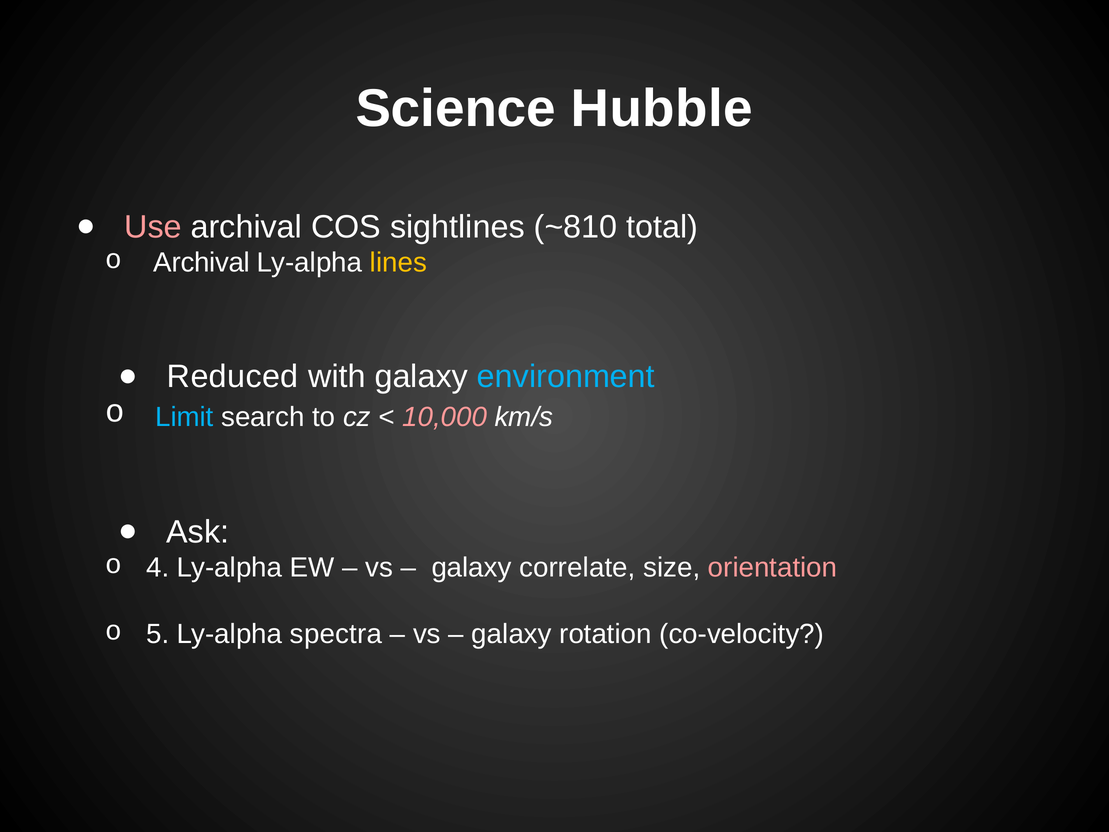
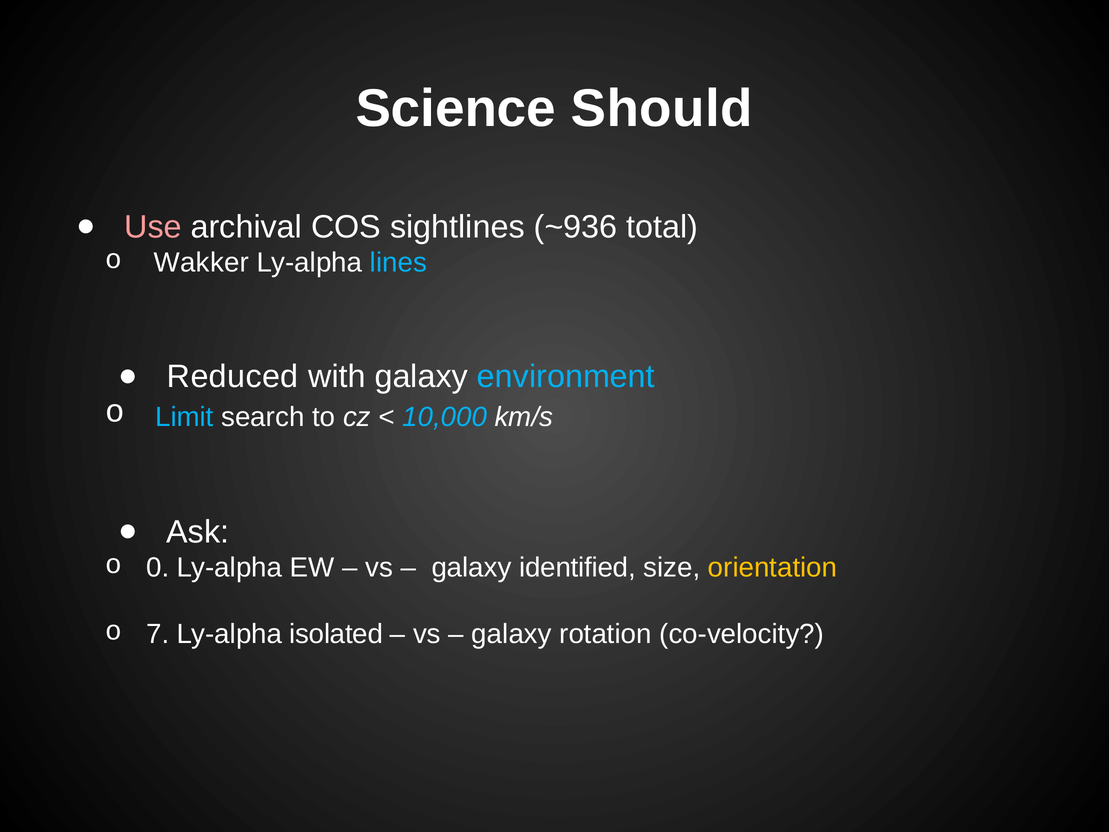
Hubble: Hubble -> Should (662, 109)
~810: ~810 -> ~936 (576, 227)
Archival: Archival -> Wakker (201, 263)
lines colour: yellow -> light blue (398, 263)
10,000 colour: pink -> light blue (445, 417)
4: 4 -> 0 (158, 568)
correlate: correlate -> identified (578, 568)
orientation colour: pink -> yellow (773, 568)
5: 5 -> 7 (158, 634)
spectra: spectra -> isolated (336, 634)
